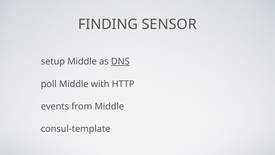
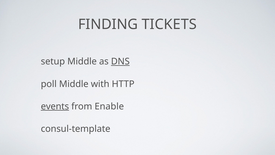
SENSOR: SENSOR -> TICKETS (169, 24)
events underline: none -> present (55, 106)
from Middle: Middle -> Enable (109, 106)
